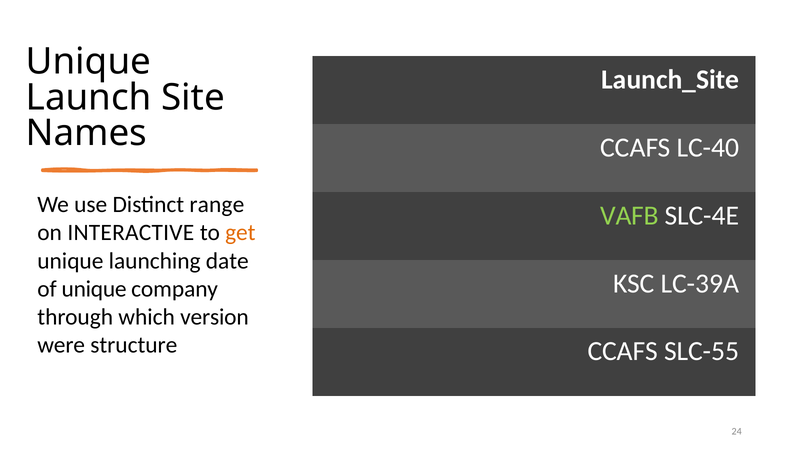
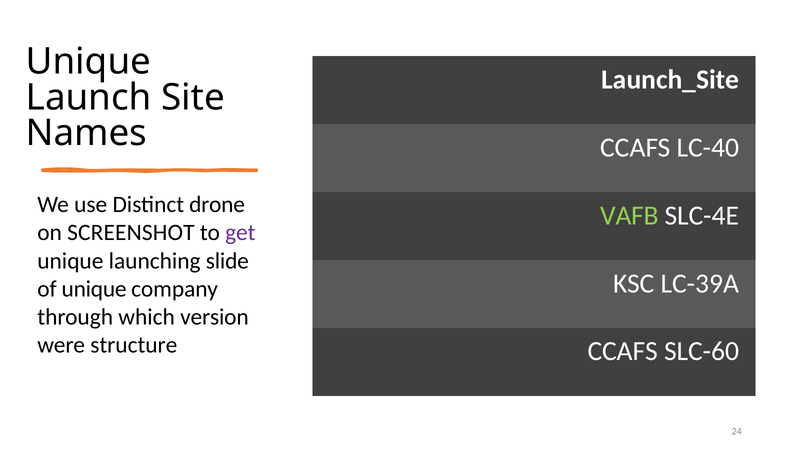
range: range -> drone (217, 204)
INTERACTIVE: INTERACTIVE -> SCREENSHOT (131, 233)
get colour: orange -> purple (240, 233)
date: date -> slide (227, 261)
SLC-55: SLC-55 -> SLC-60 (702, 351)
